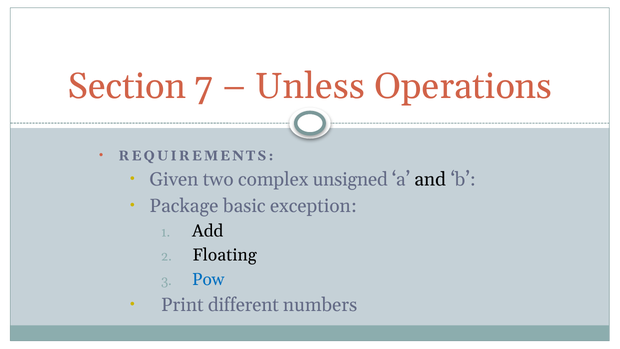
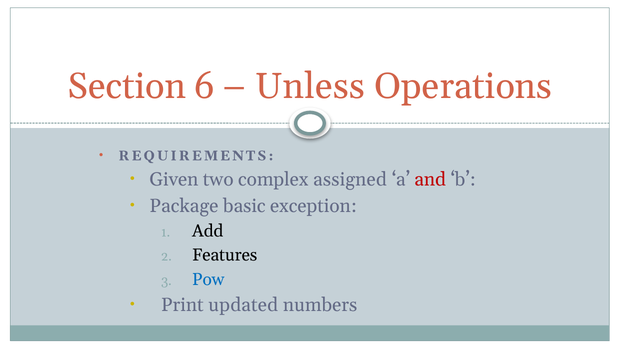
7: 7 -> 6 (204, 86)
unsigned: unsigned -> assigned (350, 179)
and colour: black -> red (430, 179)
Floating: Floating -> Features (225, 255)
different: different -> updated (243, 305)
